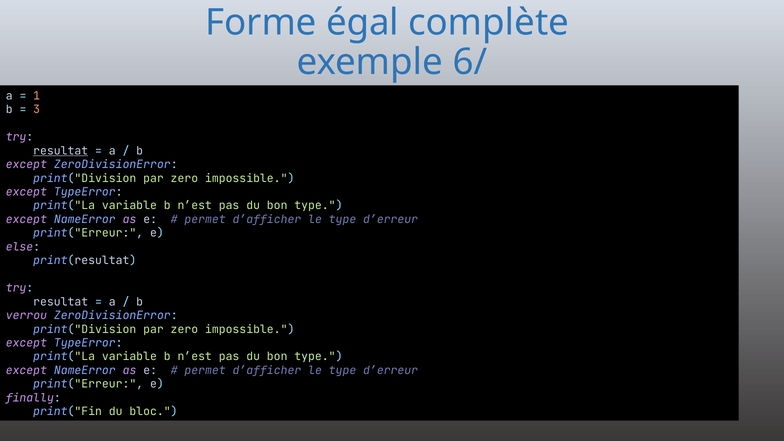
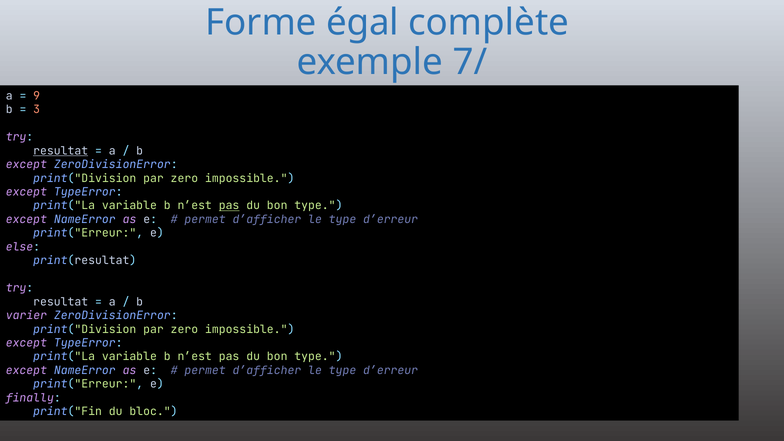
6/: 6/ -> 7/ (470, 62)
1: 1 -> 9 (37, 96)
pas underline: none -> present (229, 206)
verrou: verrou -> varier (26, 316)
